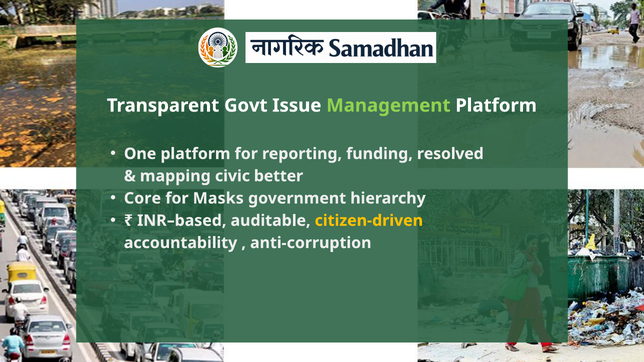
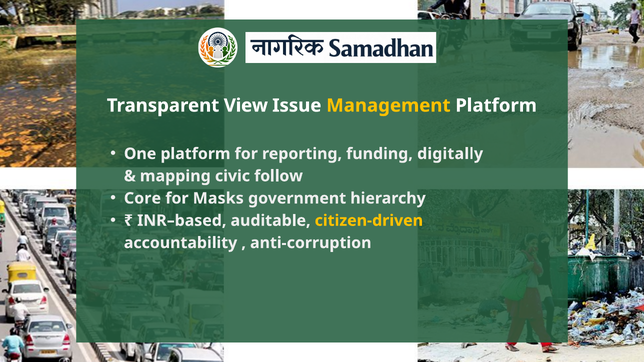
Govt: Govt -> View (246, 106)
Management colour: light green -> yellow (388, 106)
resolved: resolved -> digitally (450, 154)
better: better -> follow (279, 176)
